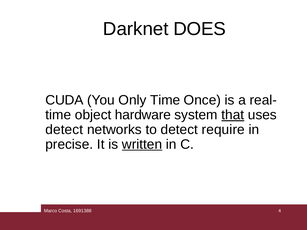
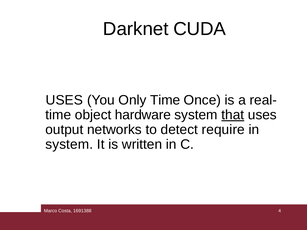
DOES: DOES -> CUDA (200, 29)
CUDA: CUDA -> USES (64, 100)
detect: detect -> output (64, 130)
precise: precise -> system (69, 144)
written underline: present -> none (142, 144)
